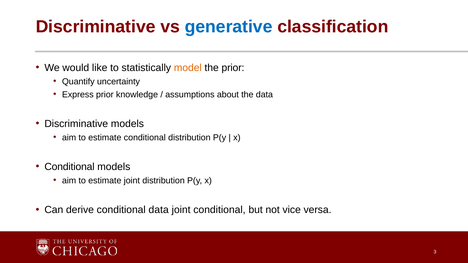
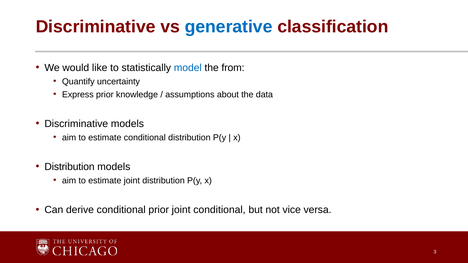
model colour: orange -> blue (188, 68)
the prior: prior -> from (233, 68)
Conditional: Conditional -> Distribution (70, 167)
conditional data: data -> prior (159, 210)
